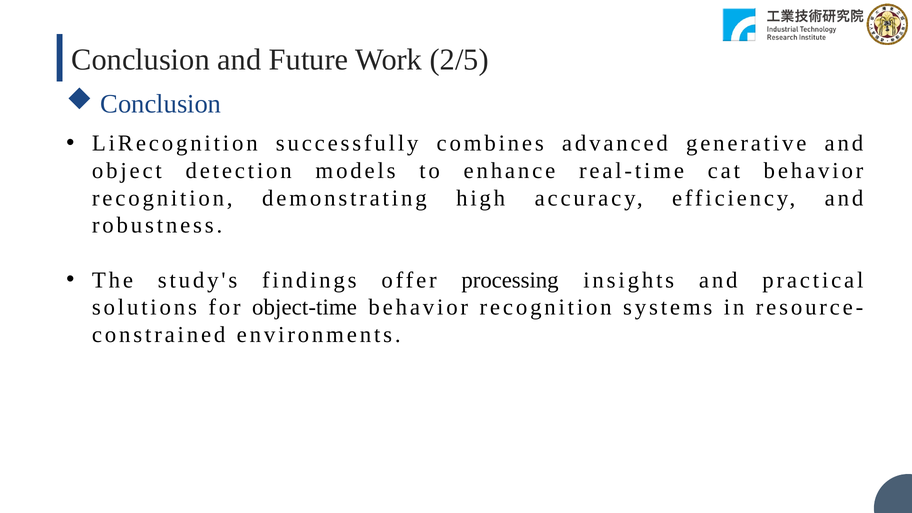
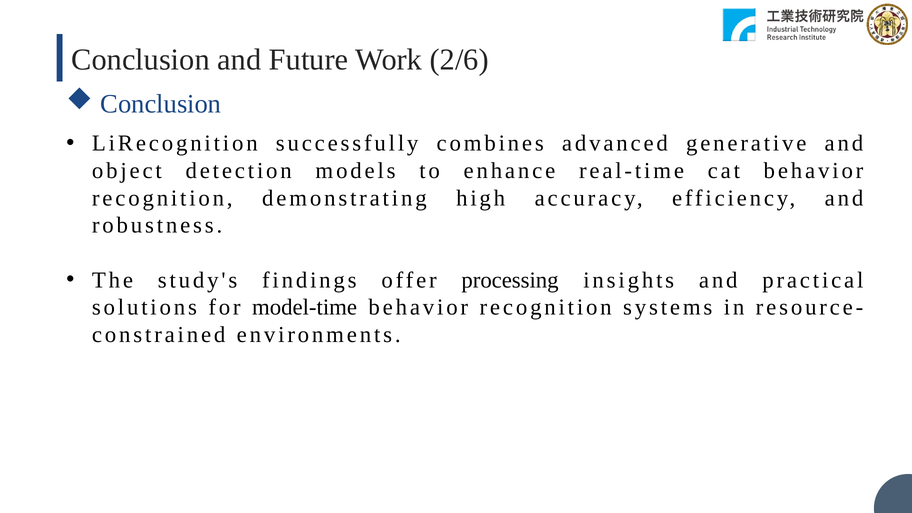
2/5: 2/5 -> 2/6 (459, 60)
object-time: object-time -> model-time (305, 307)
